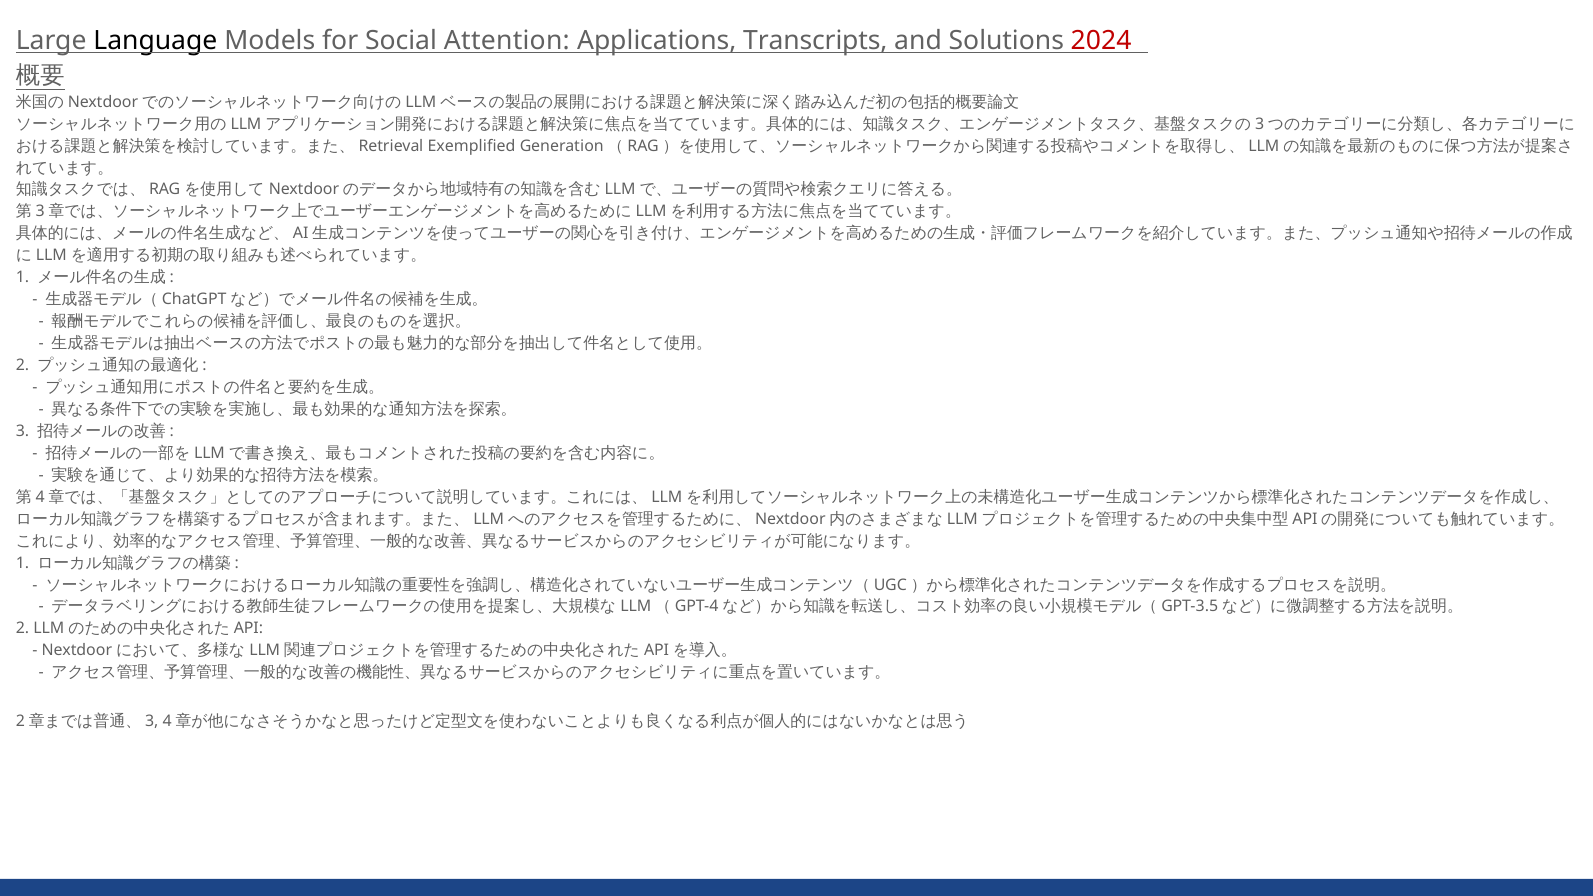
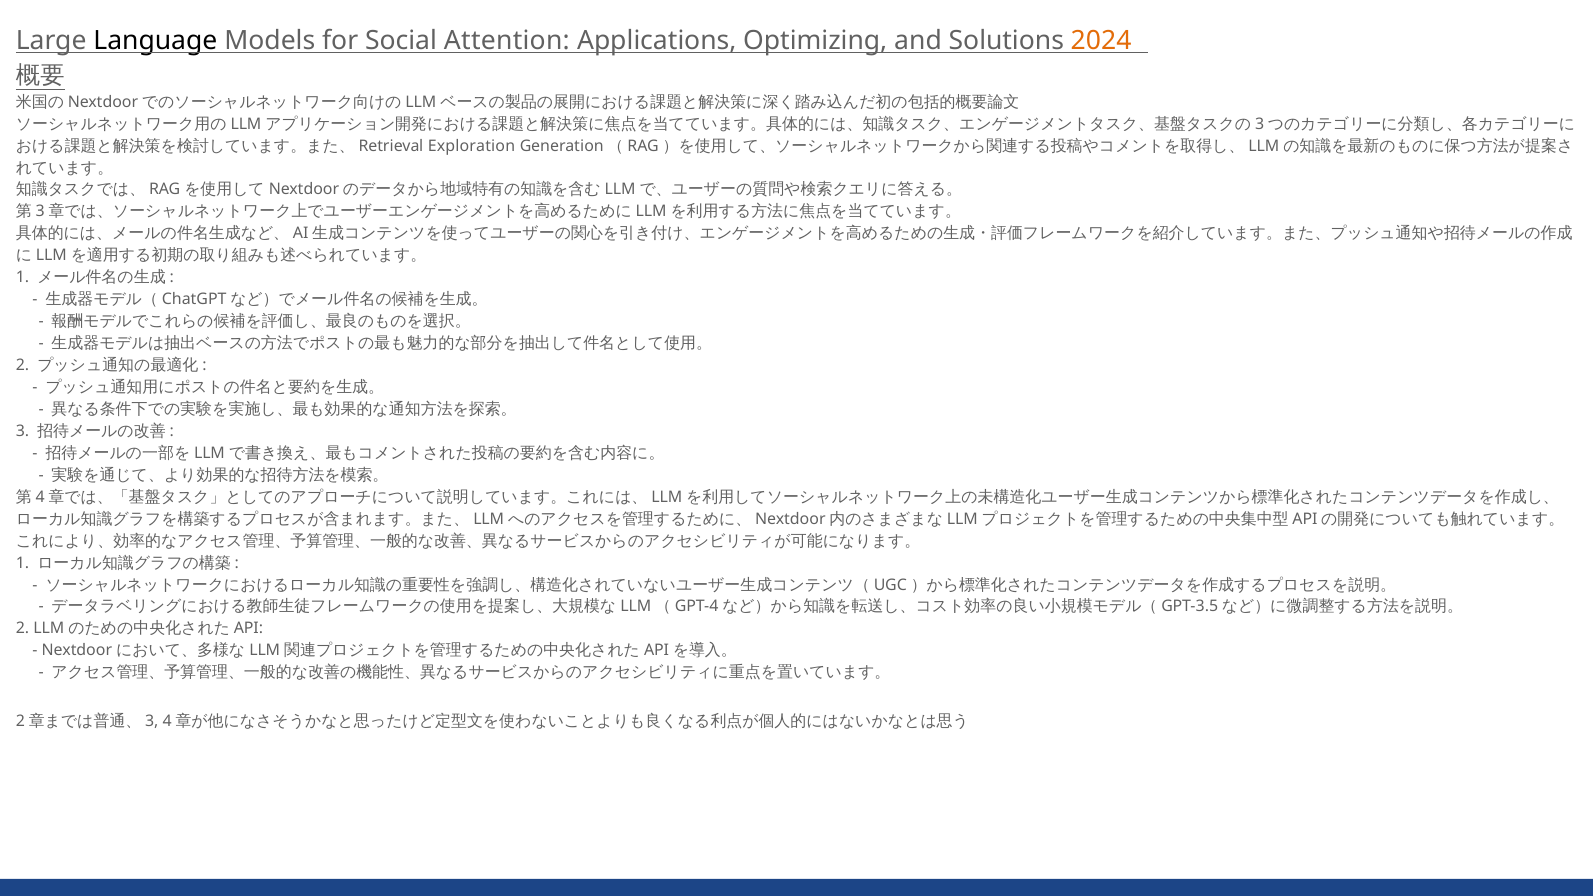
Transcripts: Transcripts -> Optimizing (815, 40)
2024 colour: red -> orange (1101, 40)
Exemplified: Exemplified -> Exploration (471, 146)
